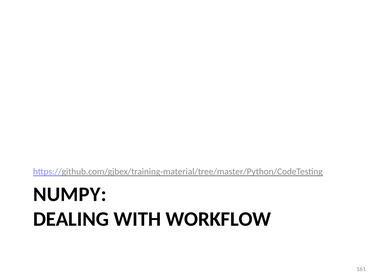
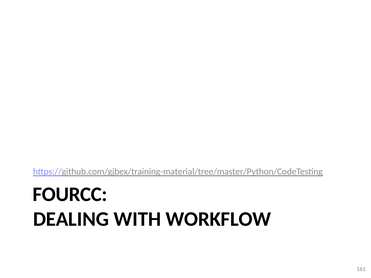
NUMPY: NUMPY -> FOURCC (70, 194)
